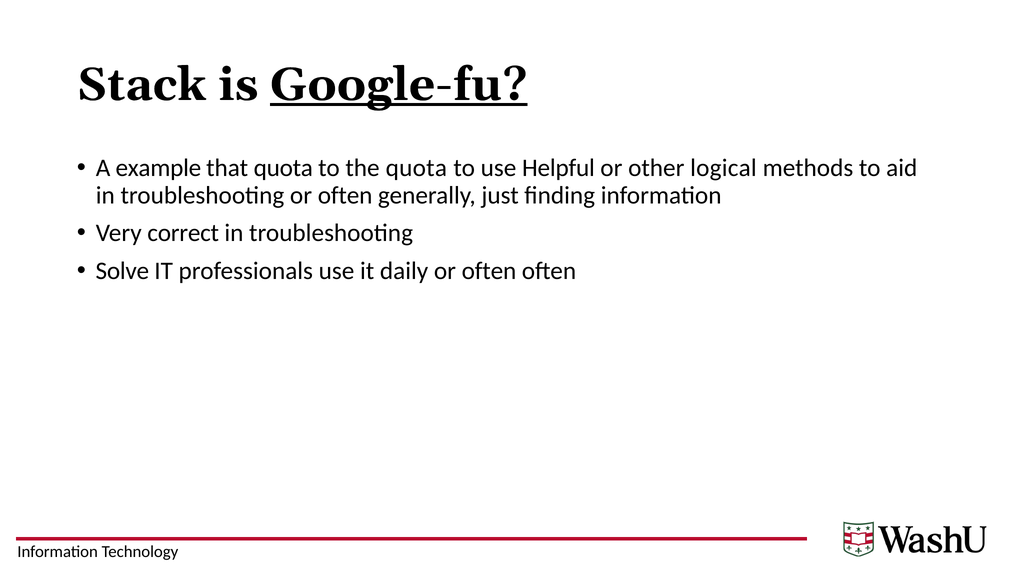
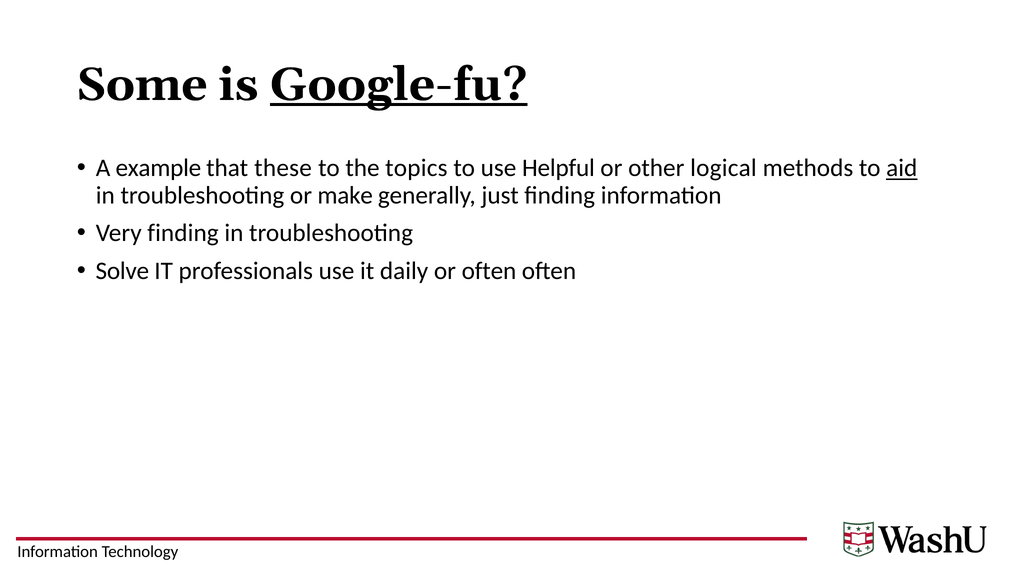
Stack: Stack -> Some (142, 85)
that quota: quota -> these (283, 168)
the quota: quota -> topics (416, 168)
aid underline: none -> present (902, 168)
troubleshooting or often: often -> make (345, 196)
Very correct: correct -> finding (183, 233)
